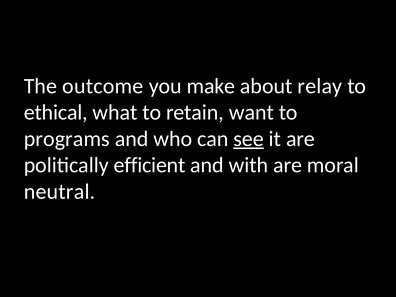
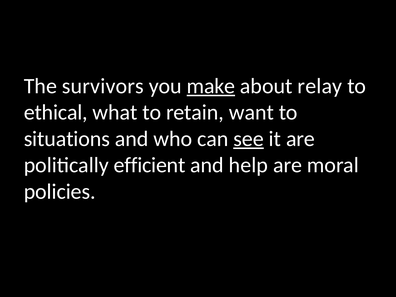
outcome: outcome -> survivors (103, 86)
make underline: none -> present (211, 86)
programs: programs -> situations (67, 139)
with: with -> help (248, 165)
neutral: neutral -> policies (60, 192)
